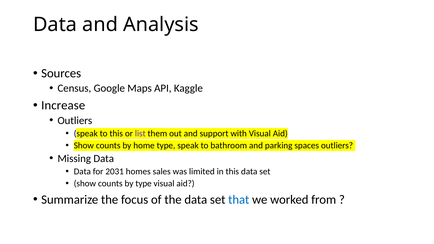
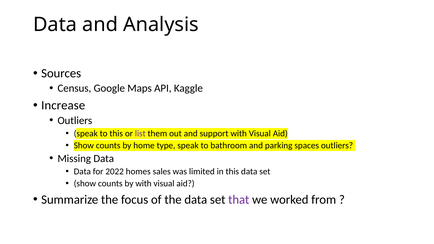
2031: 2031 -> 2022 (115, 172)
by type: type -> with (144, 184)
that colour: blue -> purple (239, 200)
